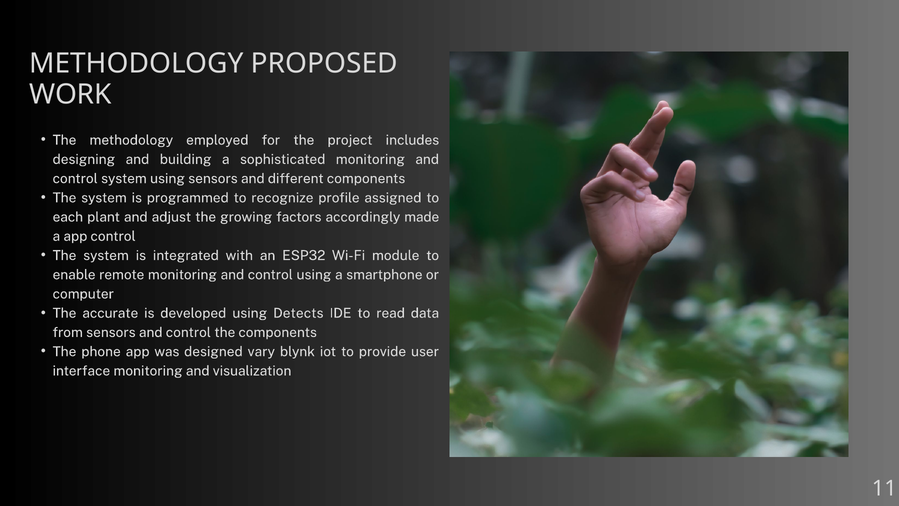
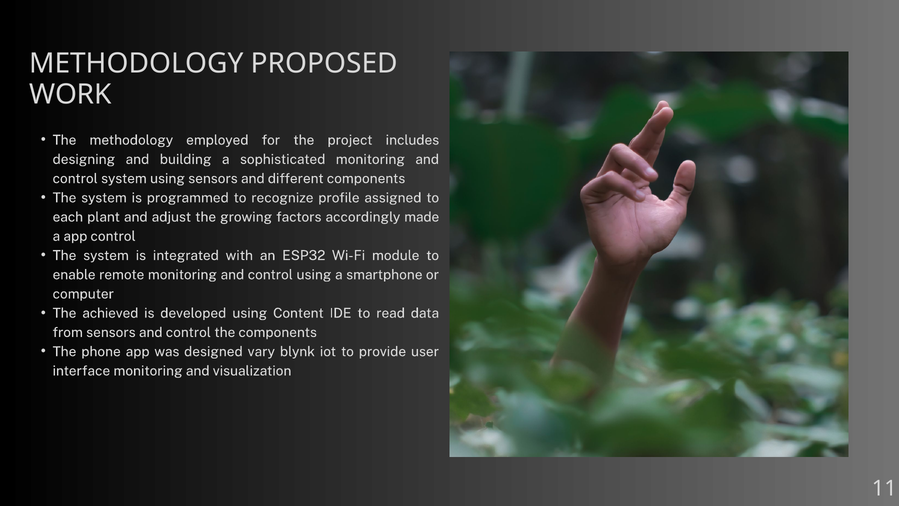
accurate: accurate -> achieved (110, 313)
Detects: Detects -> Content (298, 313)
